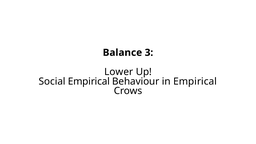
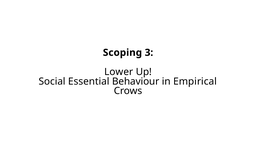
Balance: Balance -> Scoping (122, 53)
Social Empirical: Empirical -> Essential (89, 81)
